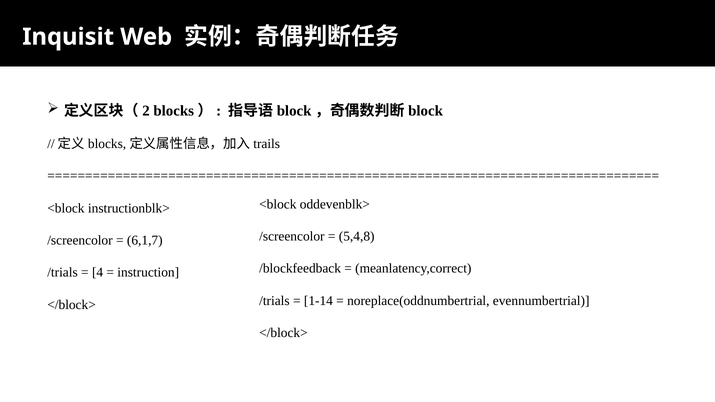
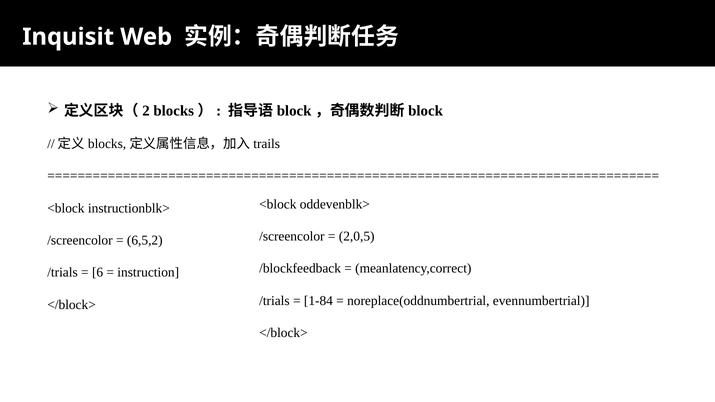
5,4,8: 5,4,8 -> 2,0,5 (357, 236)
6,1,7: 6,1,7 -> 6,5,2 (145, 240)
4: 4 -> 6 (98, 273)
1-14: 1-14 -> 1-84 (318, 301)
